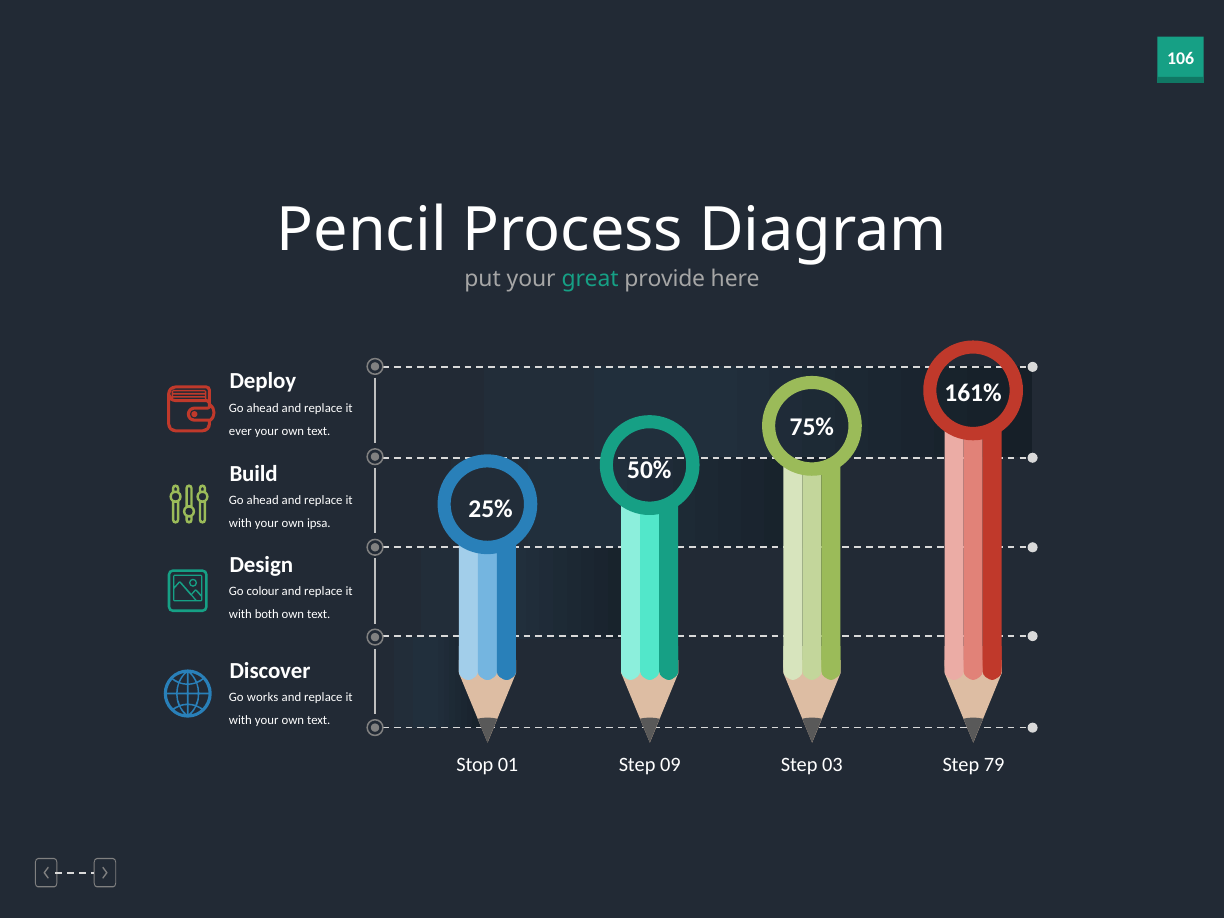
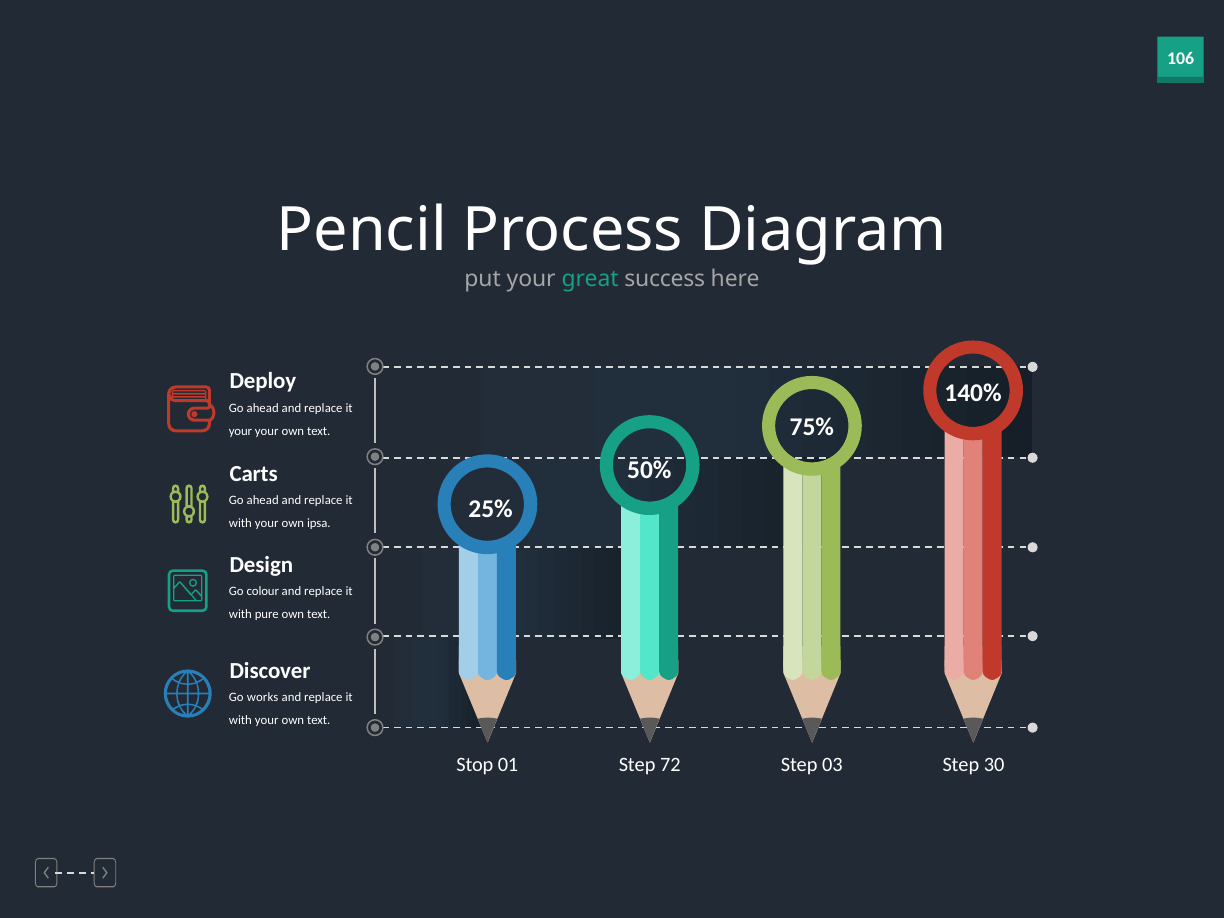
provide: provide -> success (665, 278)
161%: 161% -> 140% (973, 393)
ever: ever -> your (240, 432)
Build: Build -> Carts (254, 474)
both: both -> pure (267, 614)
09: 09 -> 72 (670, 765)
79: 79 -> 30 (994, 765)
